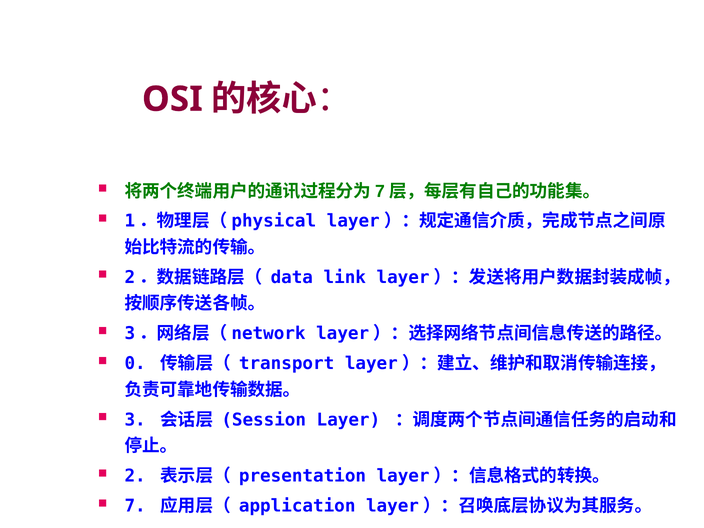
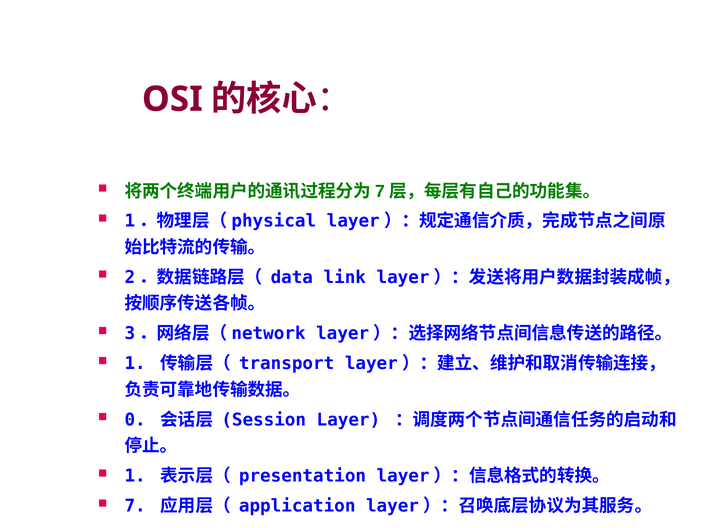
0: 0 -> 1 (135, 363)
3: 3 -> 0 (135, 420)
2: 2 -> 1 (135, 476)
